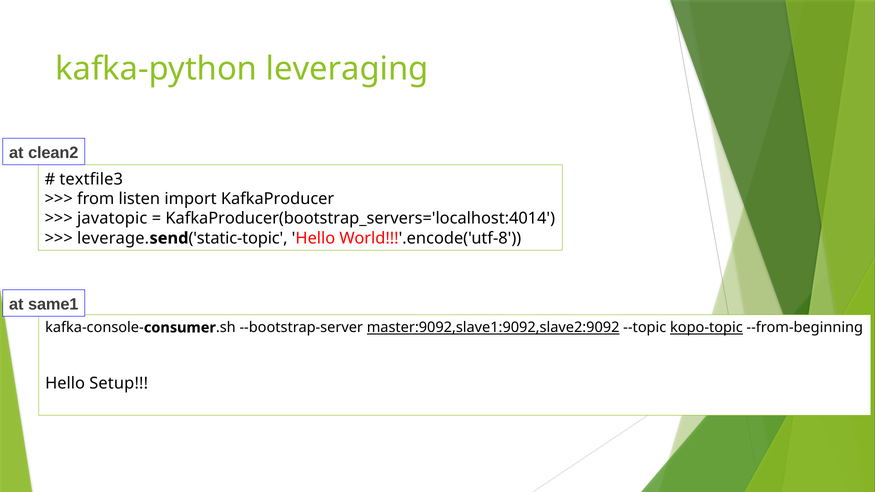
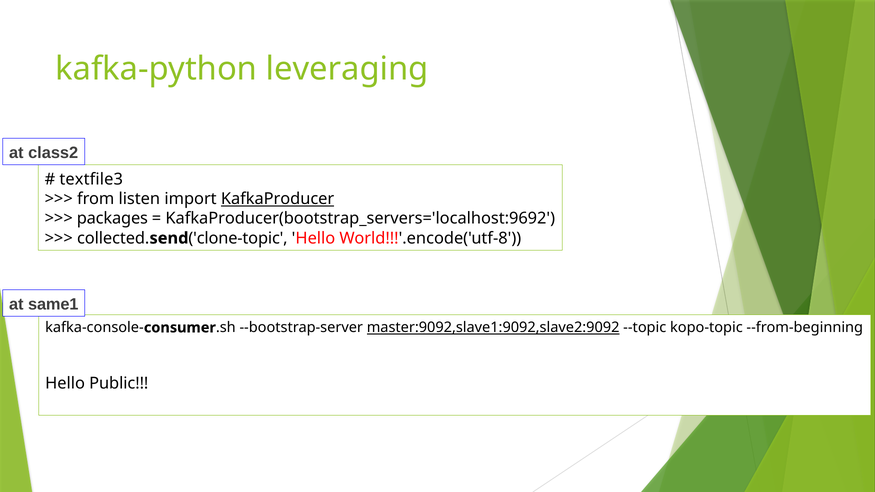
clean2: clean2 -> class2 (53, 153)
KafkaProducer underline: none -> present (278, 199)
javatopic: javatopic -> packages (112, 219)
KafkaProducer(bootstrap_servers='localhost:4014: KafkaProducer(bootstrap_servers='localhost:4014 -> KafkaProducer(bootstrap_servers='localhost:9692 (360, 219)
leverage: leverage -> collected (113, 238)
static-topic: static-topic -> clone-topic (238, 238)
kopo-topic underline: present -> none (706, 328)
Setup: Setup -> Public (119, 384)
